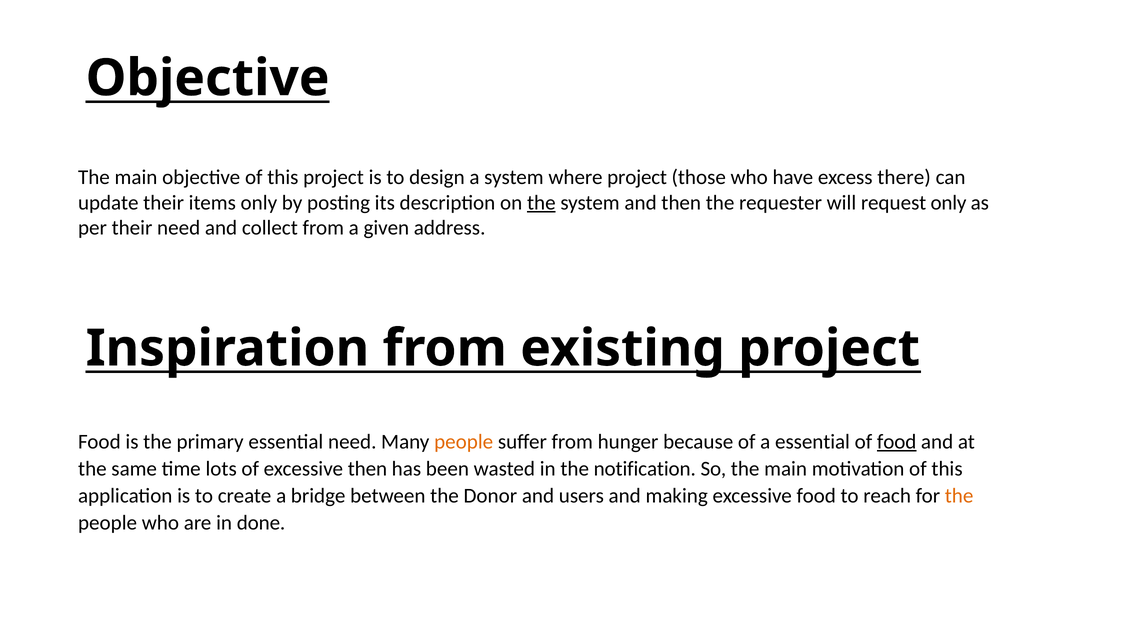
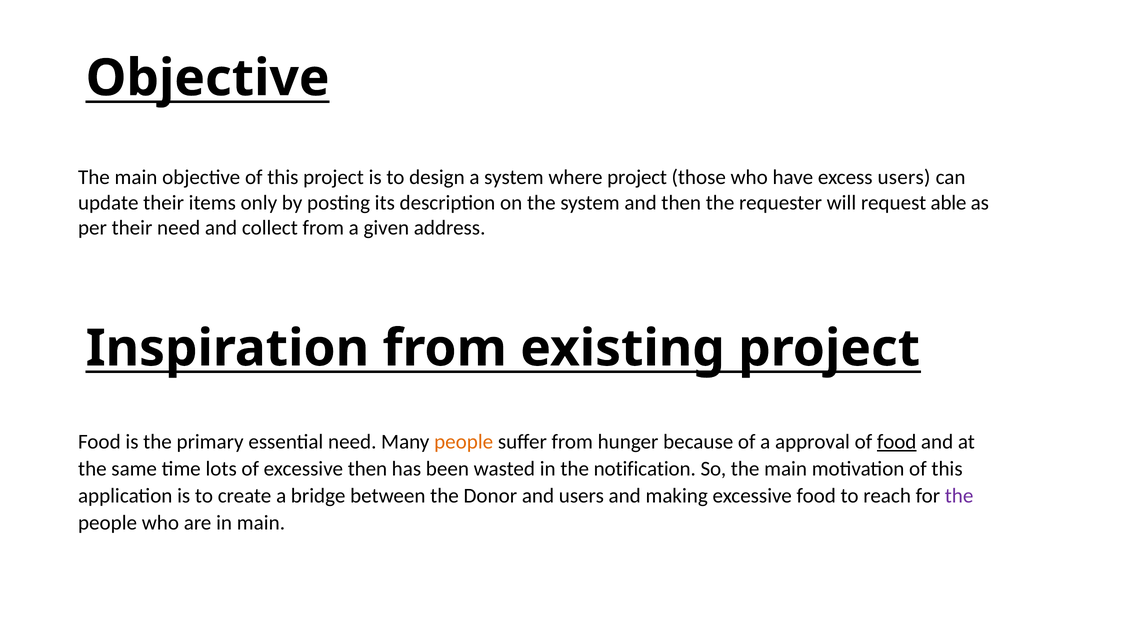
excess there: there -> users (904, 178)
the underline: present -> none (541, 203)
request only: only -> able (949, 203)
a essential: essential -> approval (813, 442)
the colour: orange -> purple (959, 496)
in done: done -> main (261, 523)
